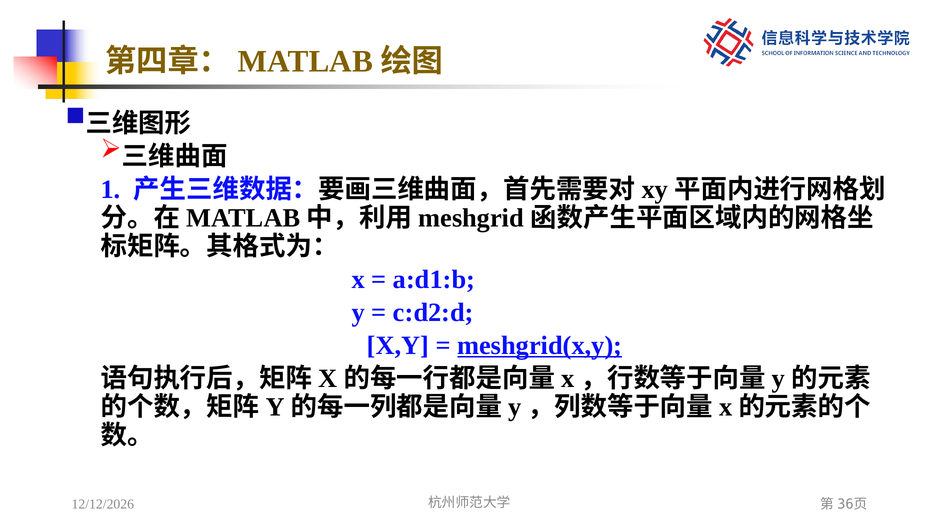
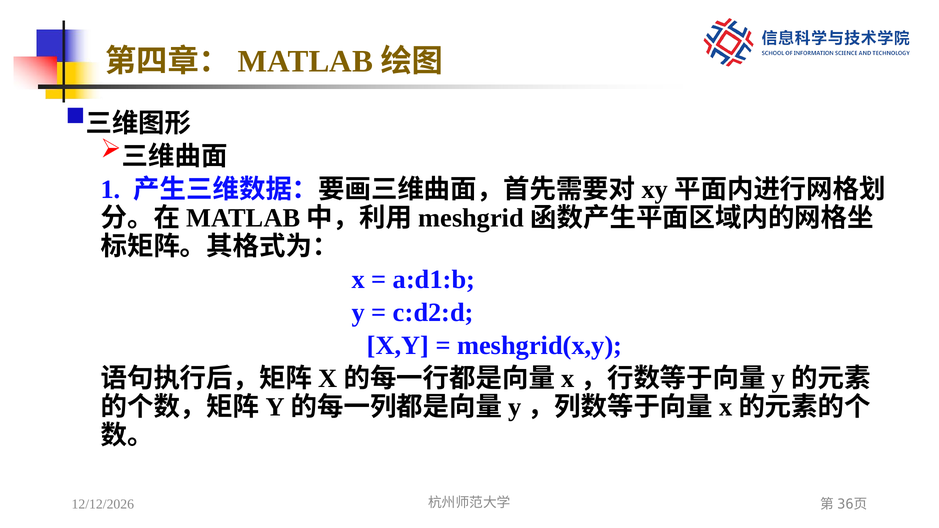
meshgrid(x,y underline: present -> none (540, 346)
